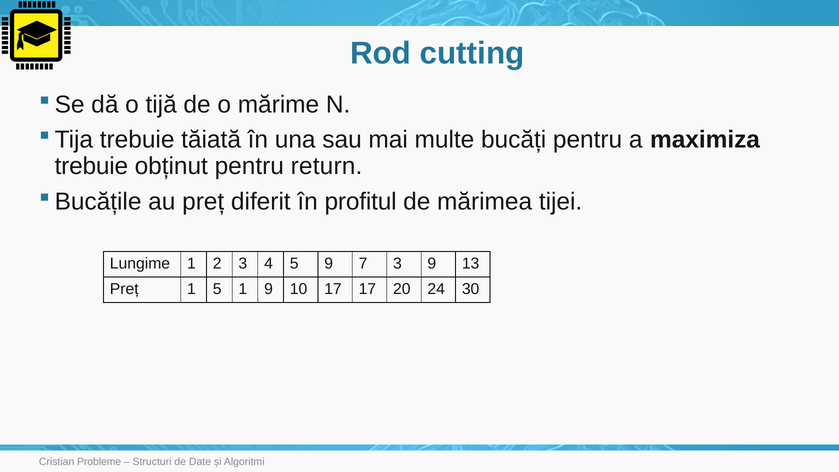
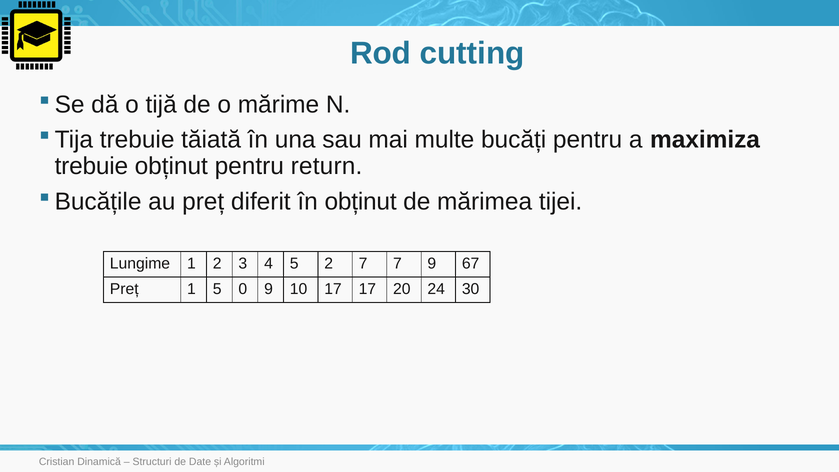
în profitul: profitul -> obținut (361, 202)
5 9: 9 -> 2 (329, 264)
7 3: 3 -> 7 (397, 264)
13: 13 -> 67 (471, 264)
5 1: 1 -> 0 (243, 289)
Probleme: Probleme -> Dinamică (99, 462)
